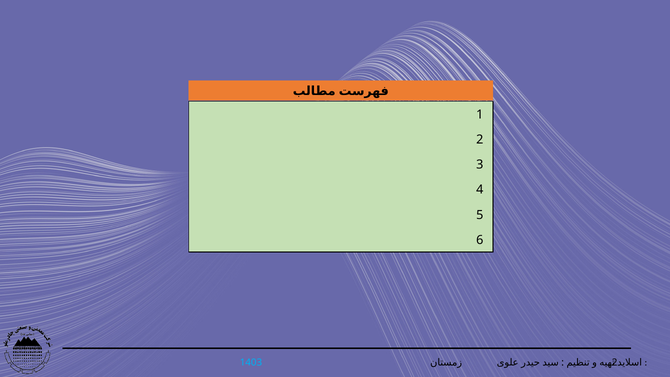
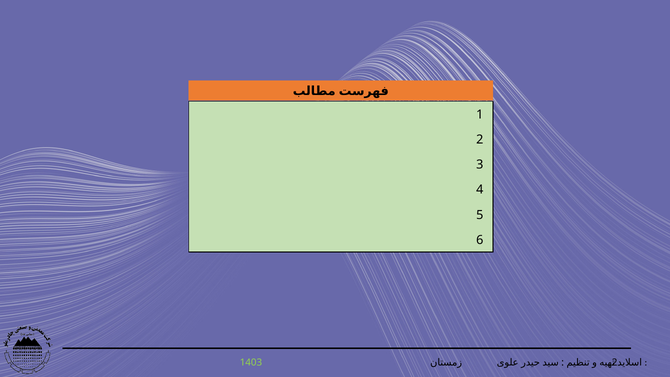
1403 colour: light blue -> light green (251, 363)
